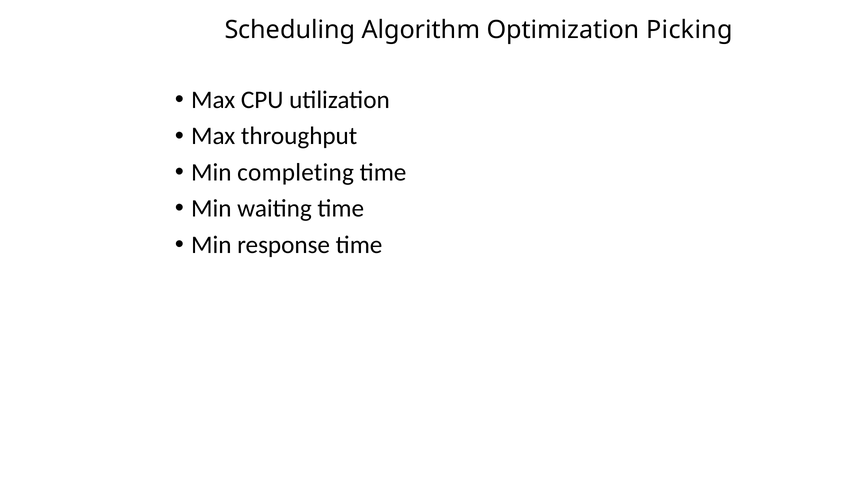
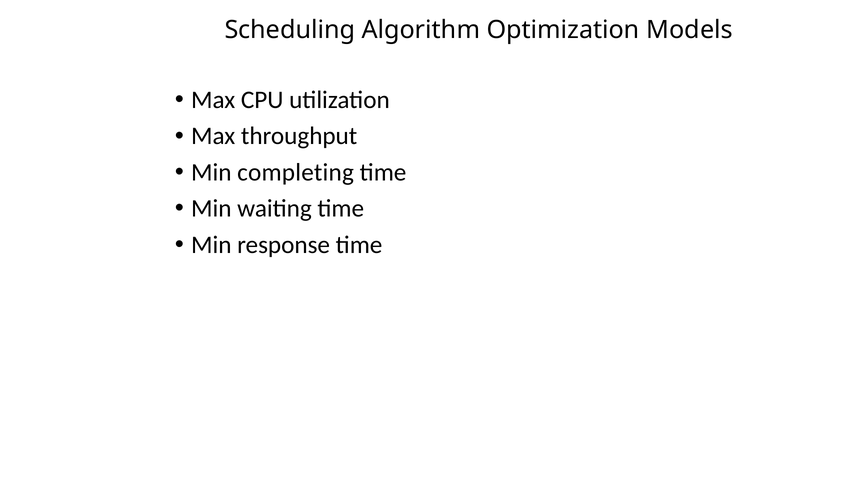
Picking: Picking -> Models (690, 30)
